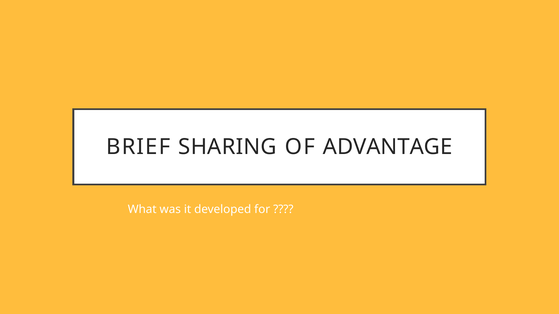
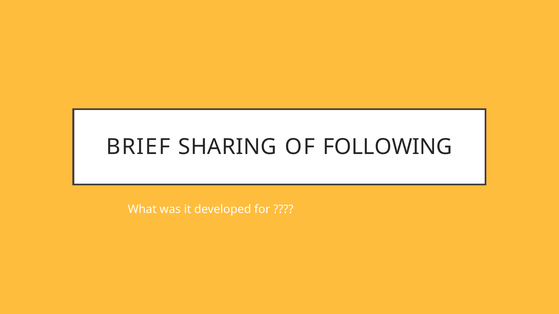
ADVANTAGE: ADVANTAGE -> FOLLOWING (388, 147)
